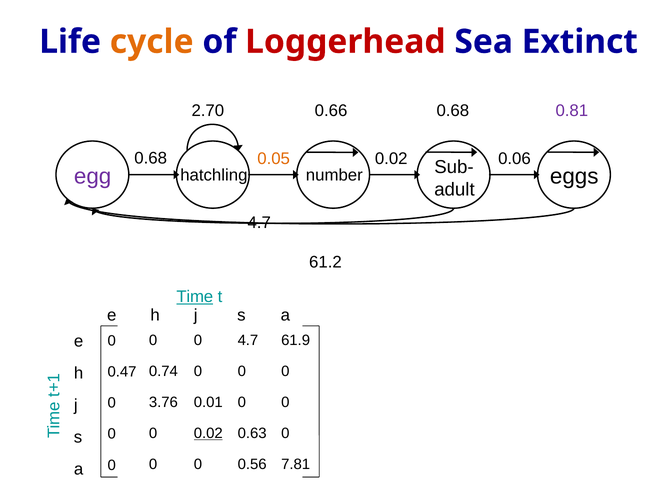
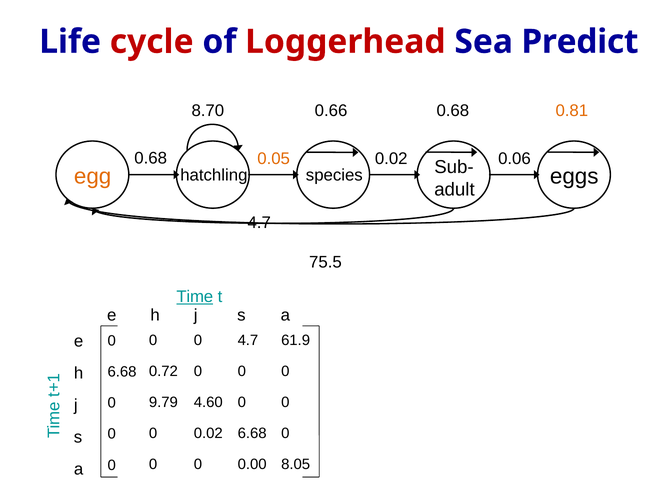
cycle colour: orange -> red (152, 42)
Extinct: Extinct -> Predict (580, 42)
2.70: 2.70 -> 8.70 (208, 111)
0.81 colour: purple -> orange (572, 111)
egg colour: purple -> orange (93, 176)
number: number -> species (334, 175)
61.2: 61.2 -> 75.5 (325, 262)
0.74: 0.74 -> 0.72 (163, 371)
0.47: 0.47 -> 6.68 (122, 372)
3.76: 3.76 -> 9.79 (163, 402)
0.01: 0.01 -> 4.60 (208, 402)
0.02 underline: present -> none (208, 433)
0.63: 0.63 -> 6.68 (252, 433)
0.56: 0.56 -> 0.00 (252, 464)
7.81: 7.81 -> 8.05 (296, 464)
